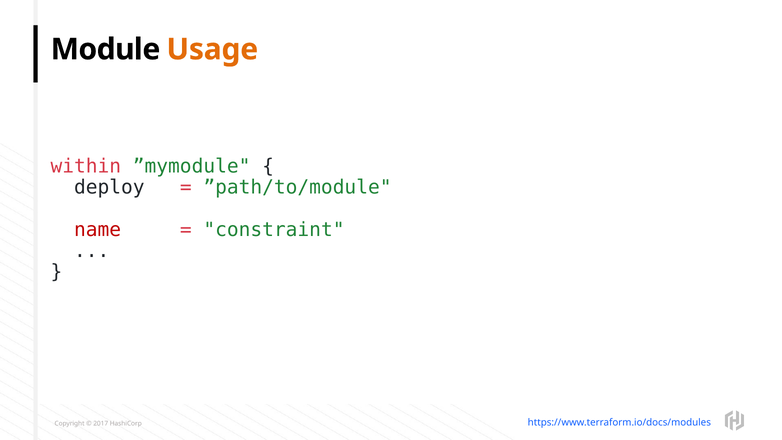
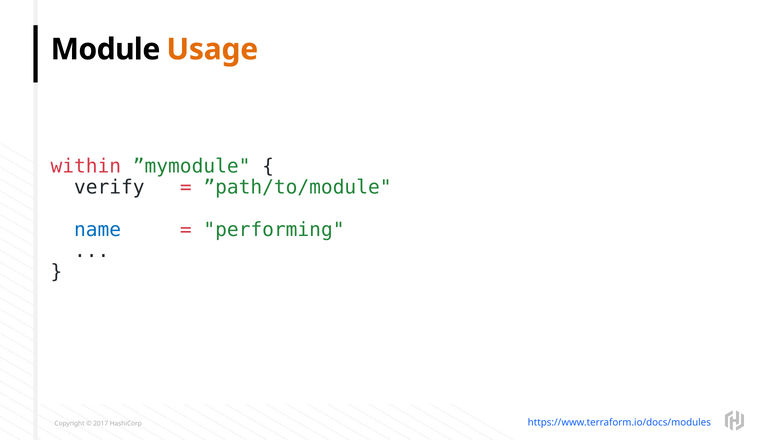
deploy: deploy -> verify (109, 187)
name colour: red -> blue (98, 230)
constraint: constraint -> performing (274, 230)
